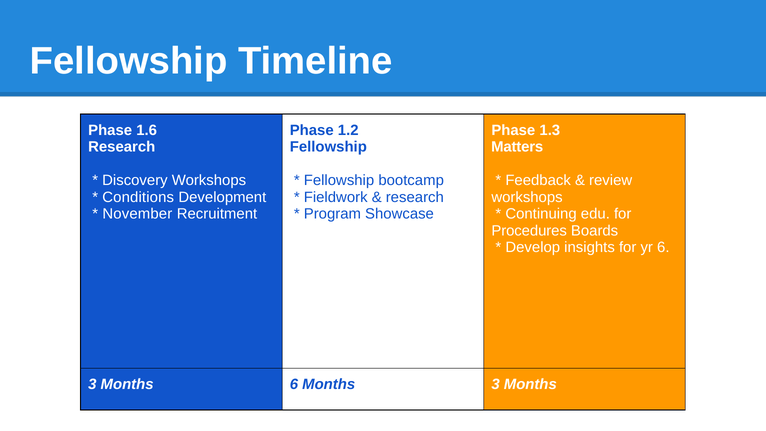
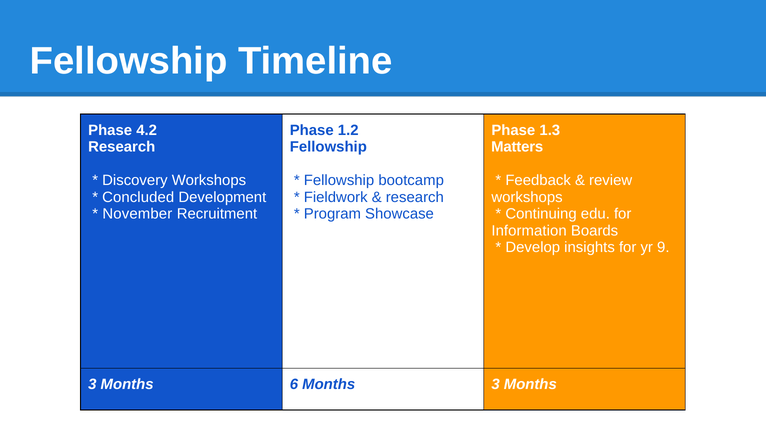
1.6: 1.6 -> 4.2 (147, 130)
Conditions: Conditions -> Concluded (138, 197)
Procedures: Procedures -> Information (529, 231)
yr 6: 6 -> 9 (663, 247)
